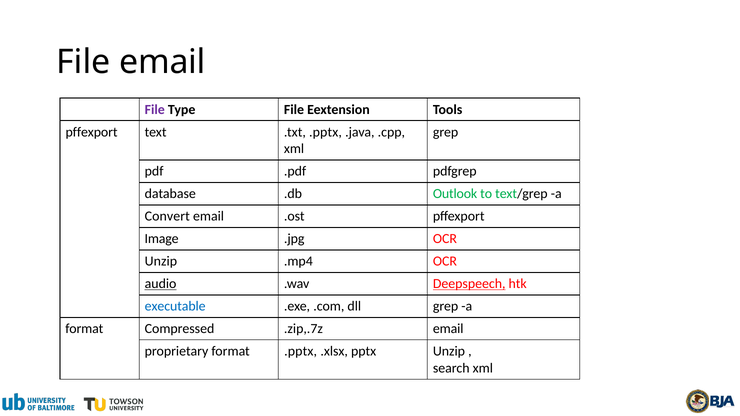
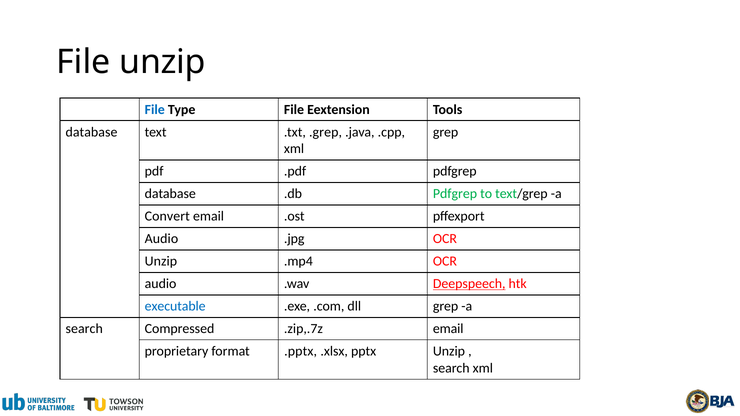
File email: email -> unzip (162, 62)
File colour: purple -> blue (155, 110)
pffexport: pffexport -> database (91, 132)
.txt .pptx: .pptx -> .grep (325, 132)
.db Outlook: Outlook -> Pdfgrep (455, 194)
Image: Image -> Audio (161, 239)
audio underline: present -> none (161, 284)
format: format -> search (84, 329)
